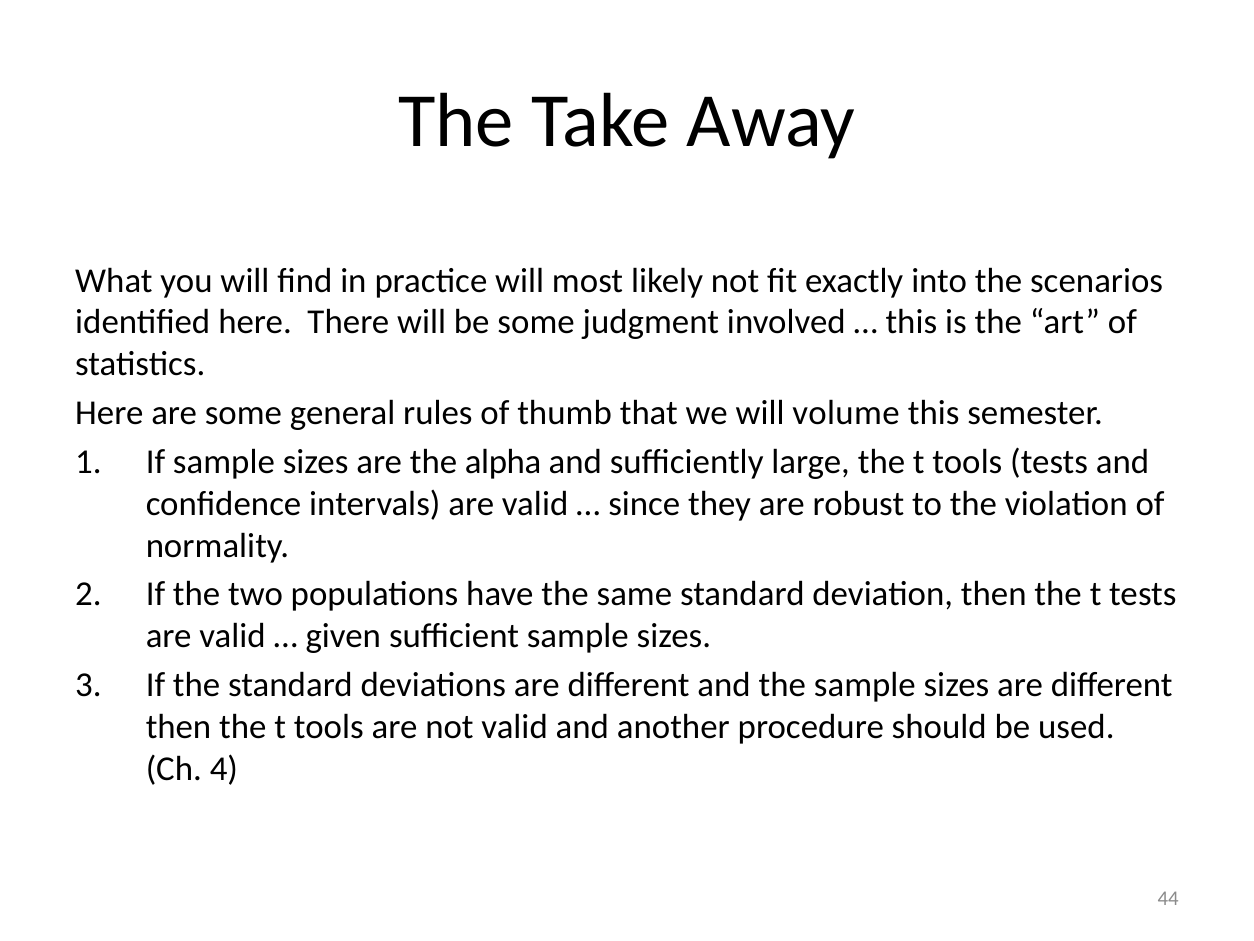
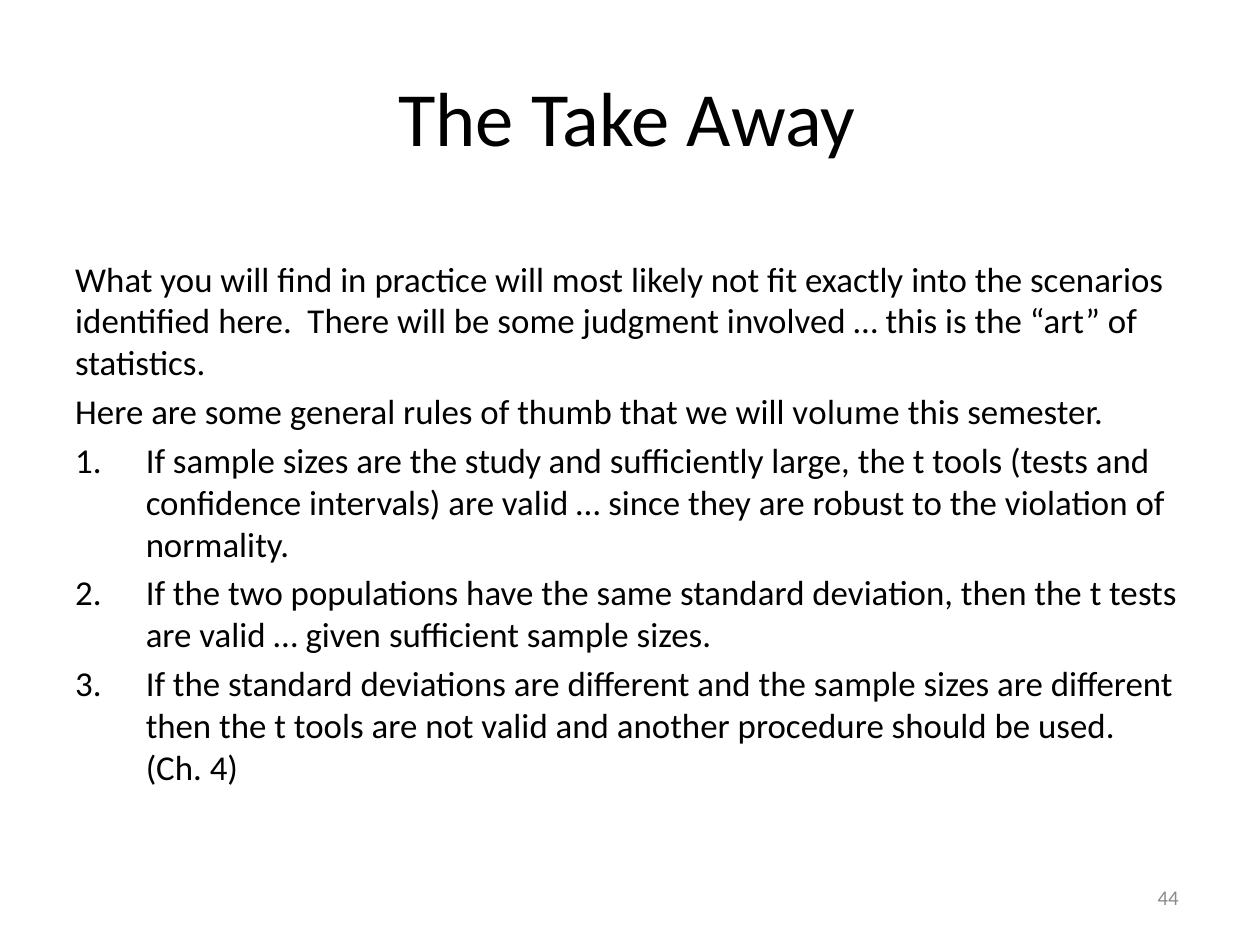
alpha: alpha -> study (503, 462)
